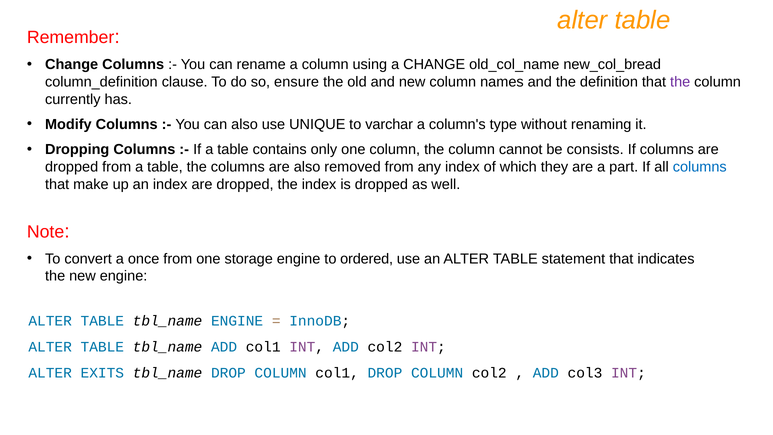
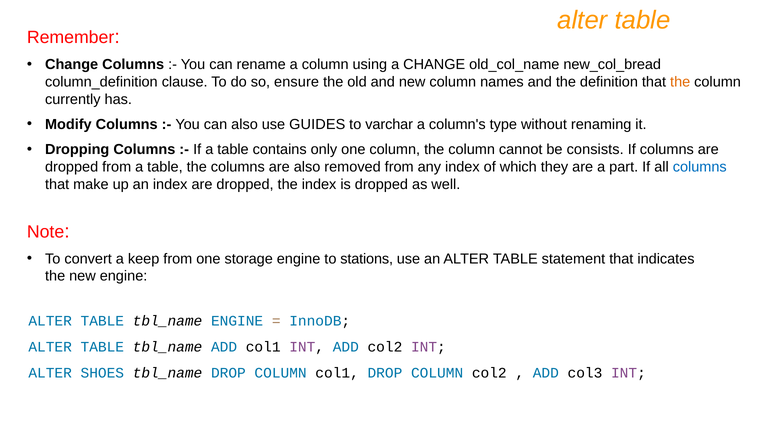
the colour: purple -> orange (680, 82)
UNIQUE: UNIQUE -> GUIDES (317, 124)
once: once -> keep (144, 259)
ordered: ordered -> stations (367, 259)
EXITS: EXITS -> SHOES (102, 373)
